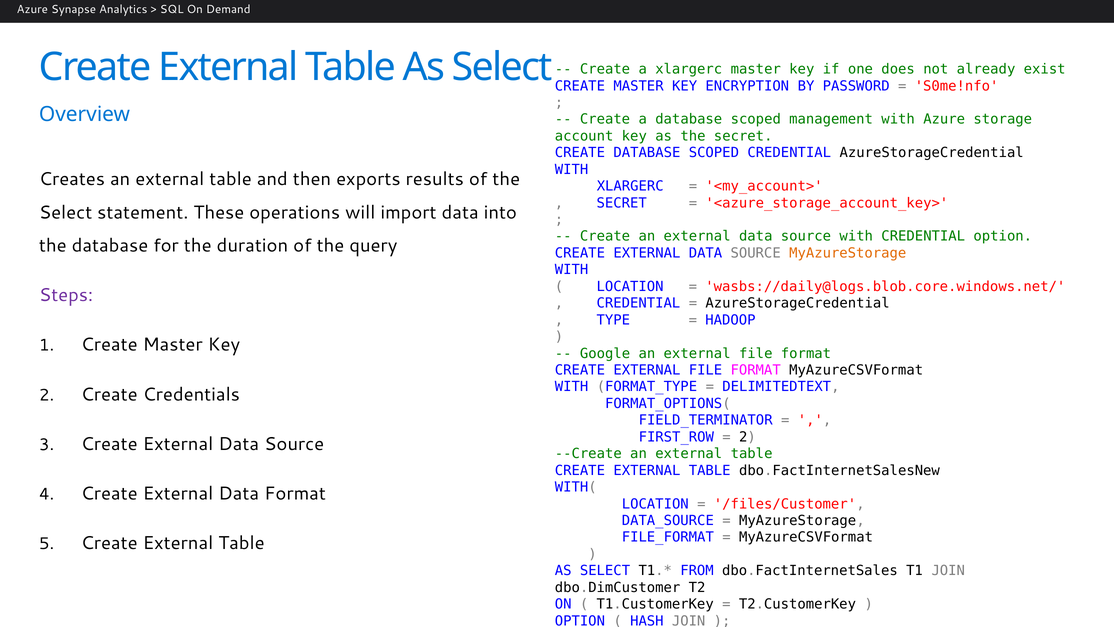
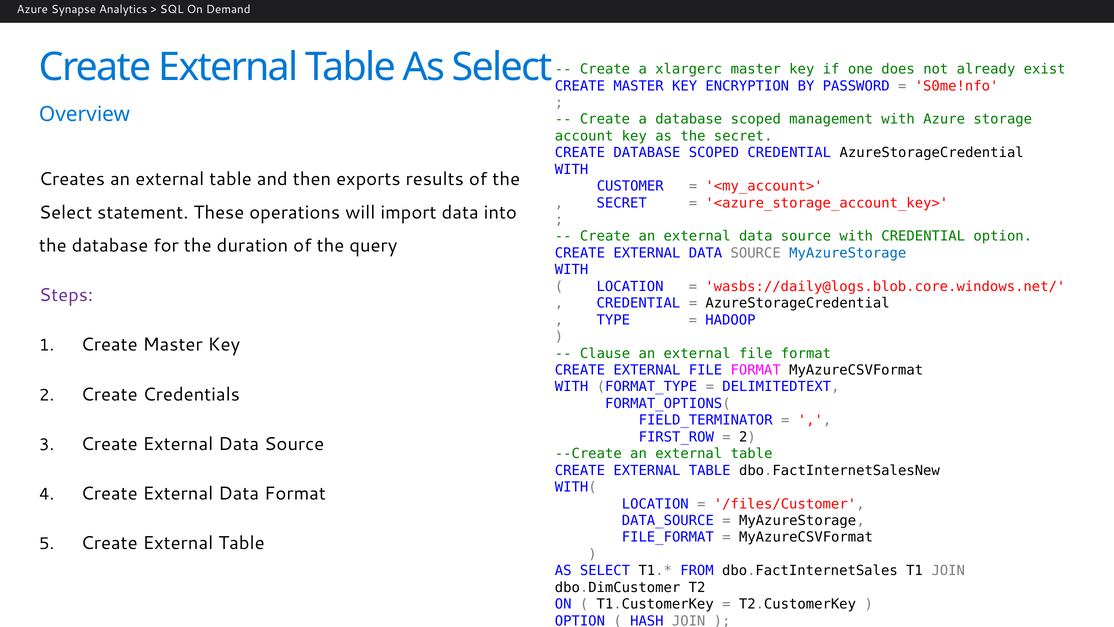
XLARGERC: XLARGERC -> CUSTOMER (630, 186)
MyAzureStorage colour: orange -> blue (848, 253)
Google: Google -> Clause (605, 353)
